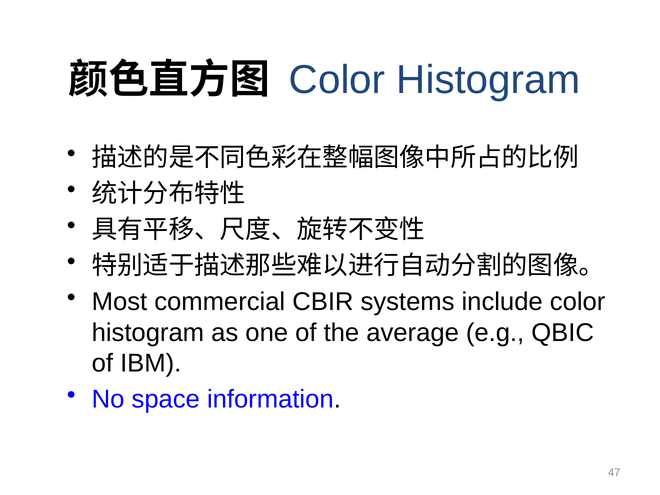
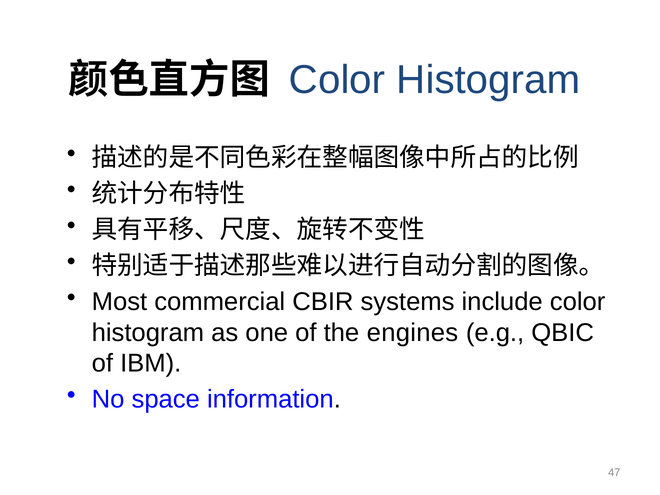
average: average -> engines (412, 333)
